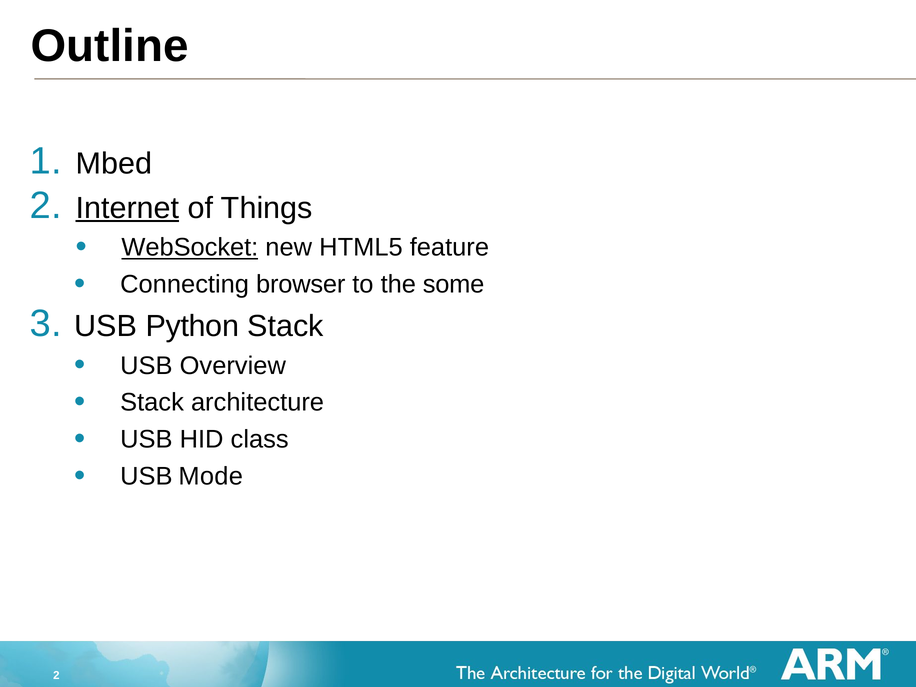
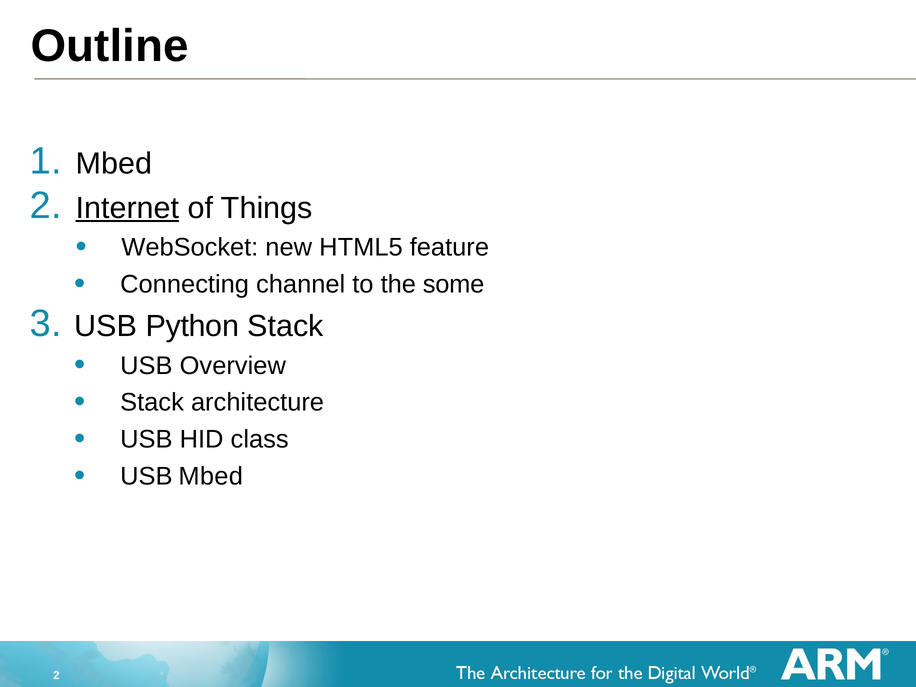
WebSocket underline: present -> none (190, 248)
browser: browser -> channel (301, 284)
USB Mode: Mode -> Mbed (211, 476)
